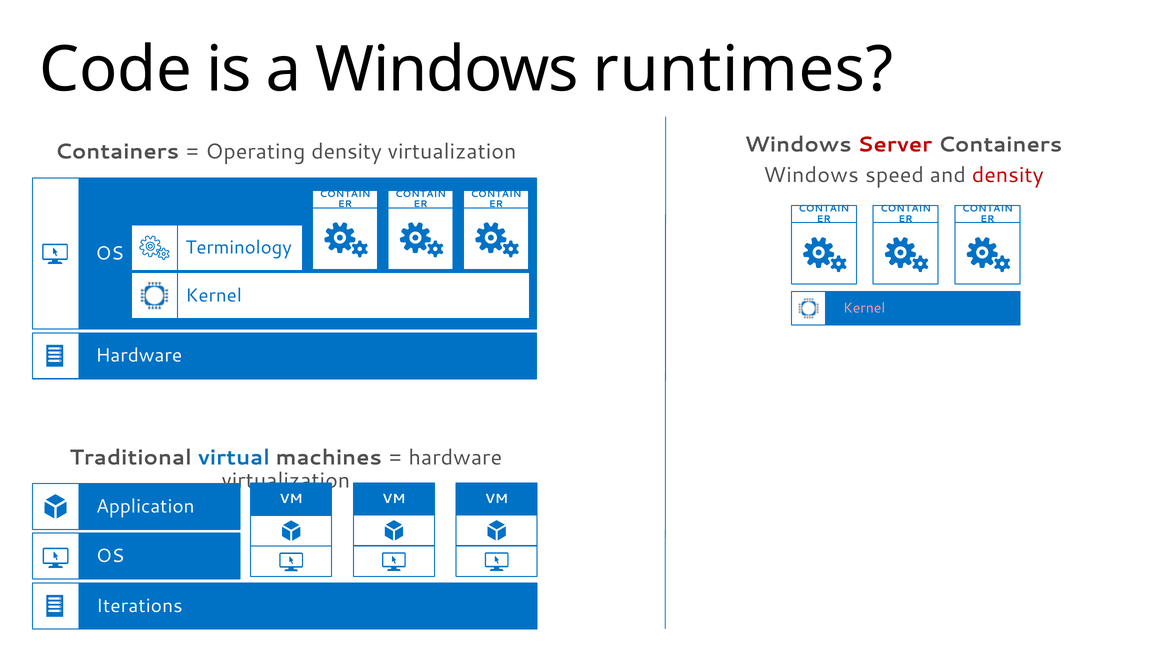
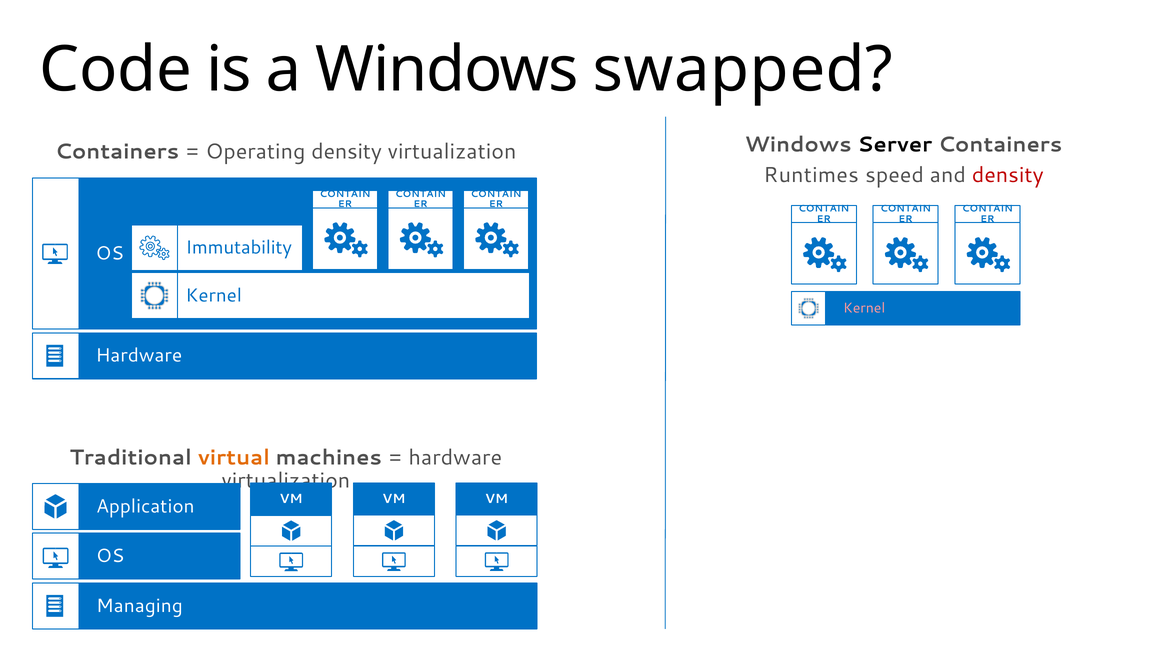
runtimes: runtimes -> swapped (743, 70)
Server colour: red -> black (895, 145)
Windows: Windows -> Runtimes (811, 175)
Terminology: Terminology -> Immutability (239, 248)
virtual colour: blue -> orange (234, 458)
Iterations: Iterations -> Managing (139, 606)
